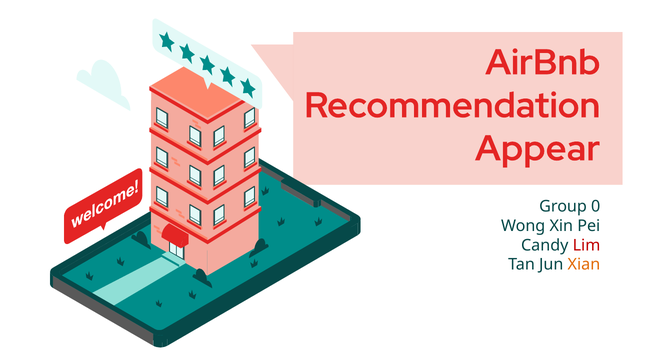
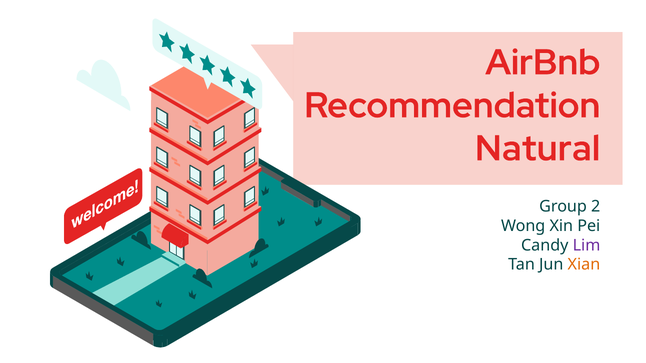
Appear: Appear -> Natural (538, 149)
0: 0 -> 2 (596, 207)
Lim colour: red -> purple (587, 246)
